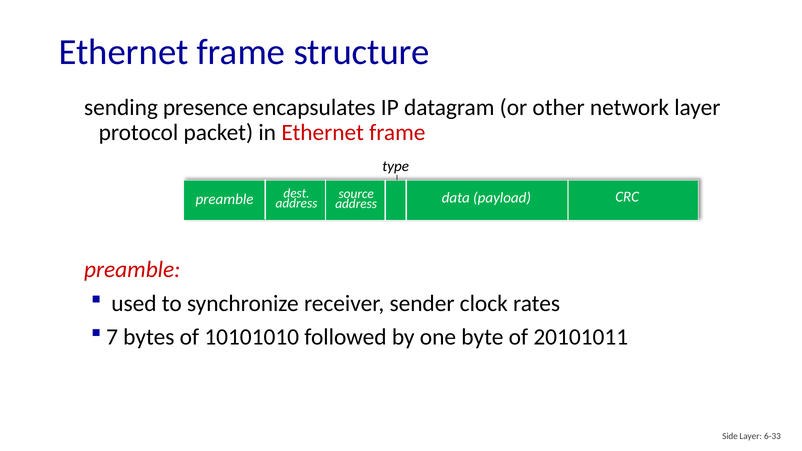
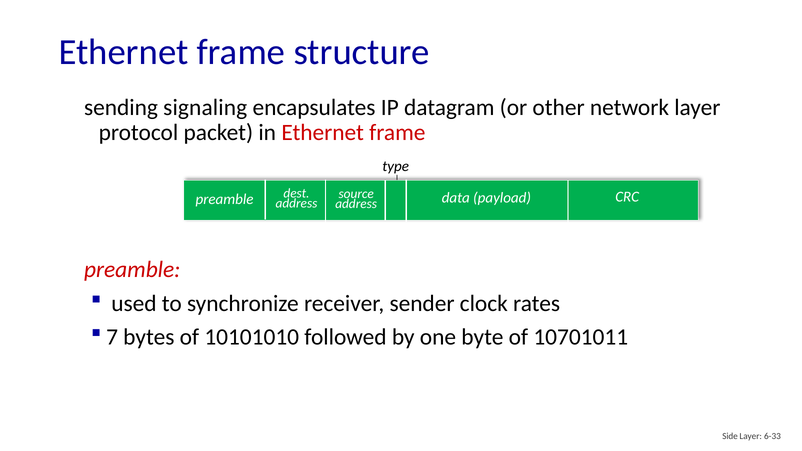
presence: presence -> signaling (205, 108)
20101011: 20101011 -> 10701011 (581, 337)
